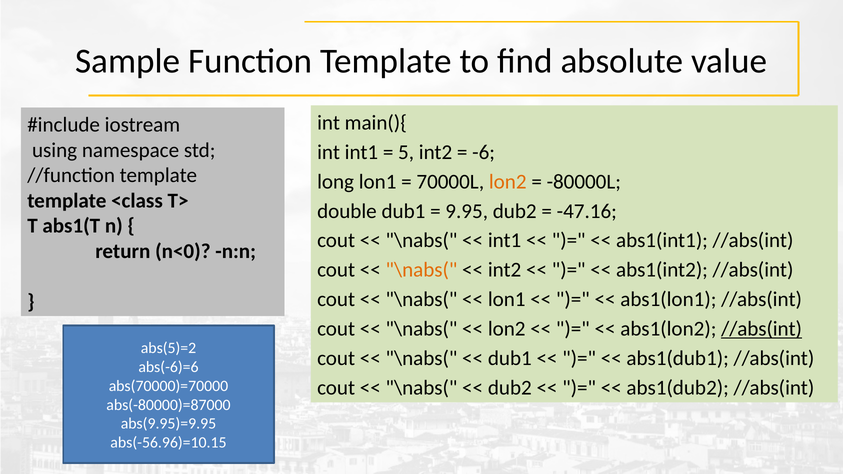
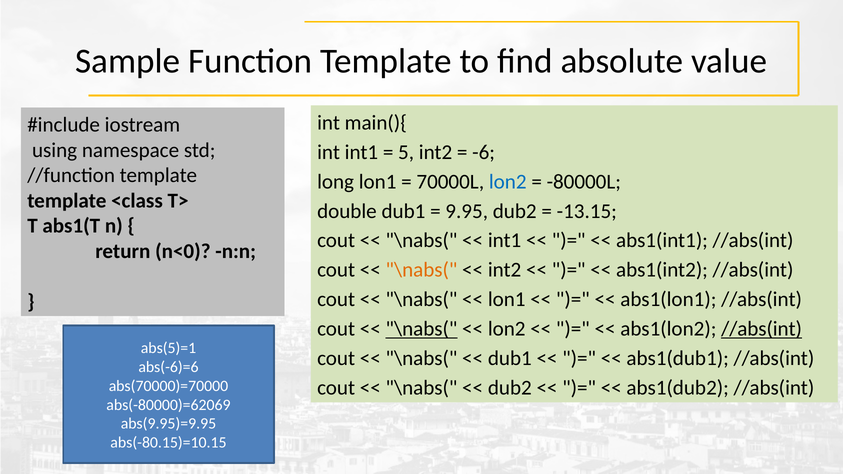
lon2 colour: orange -> blue (508, 182)
-47.16: -47.16 -> -13.15 (587, 211)
\nabs( underline: none -> present (421, 329)
abs(5)=2: abs(5)=2 -> abs(5)=1 (168, 348)
abs(-80000)=87000: abs(-80000)=87000 -> abs(-80000)=62069 (168, 405)
abs(-56.96)=10.15: abs(-56.96)=10.15 -> abs(-80.15)=10.15 (168, 443)
